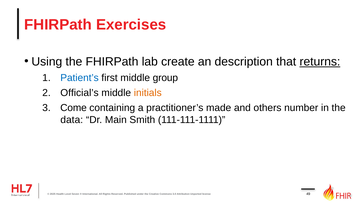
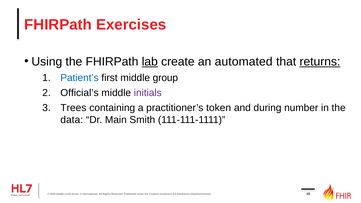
lab underline: none -> present (150, 62)
description: description -> automated (244, 62)
initials colour: orange -> purple (148, 93)
Come: Come -> Trees (73, 108)
made: made -> token (219, 108)
others: others -> during (267, 108)
